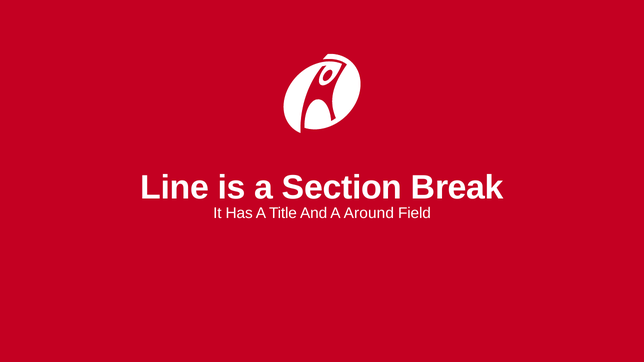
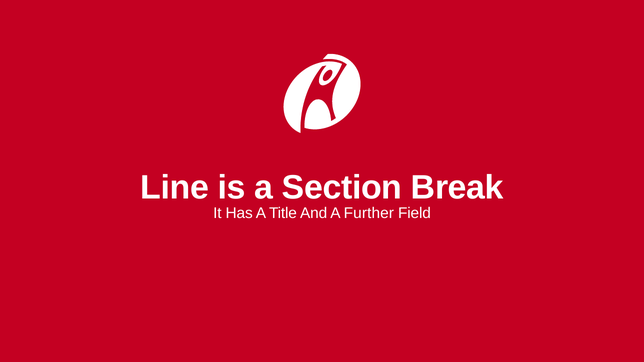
Around: Around -> Further (369, 214)
